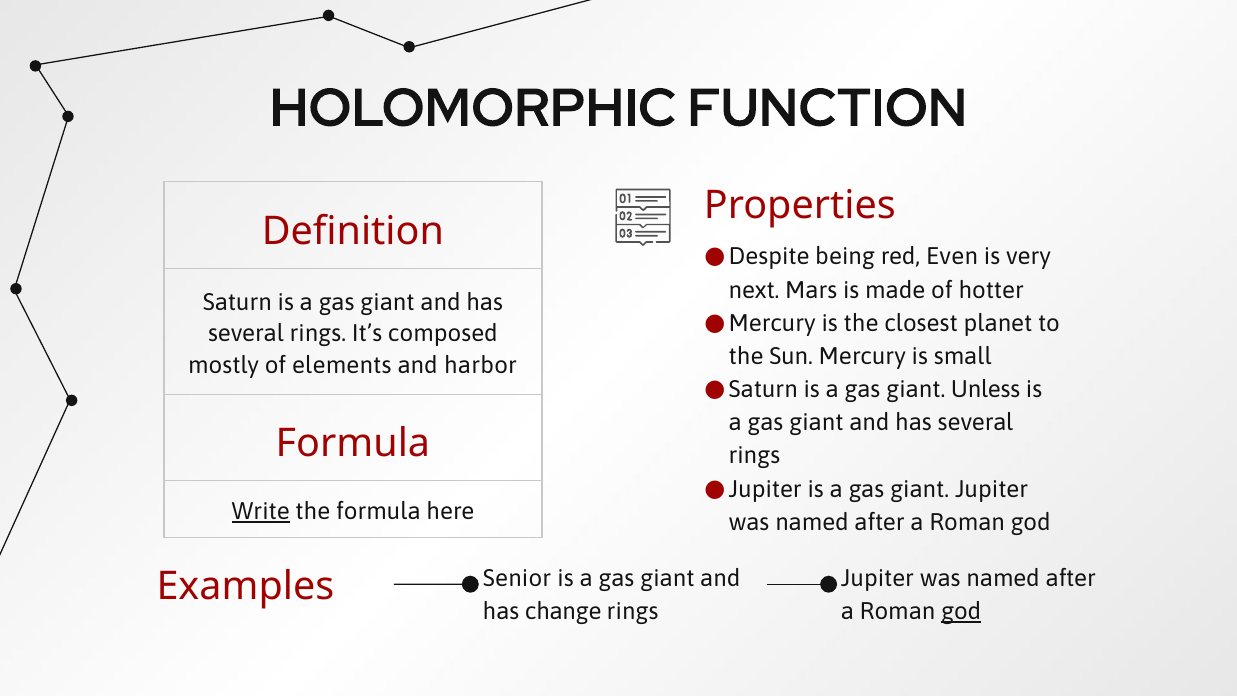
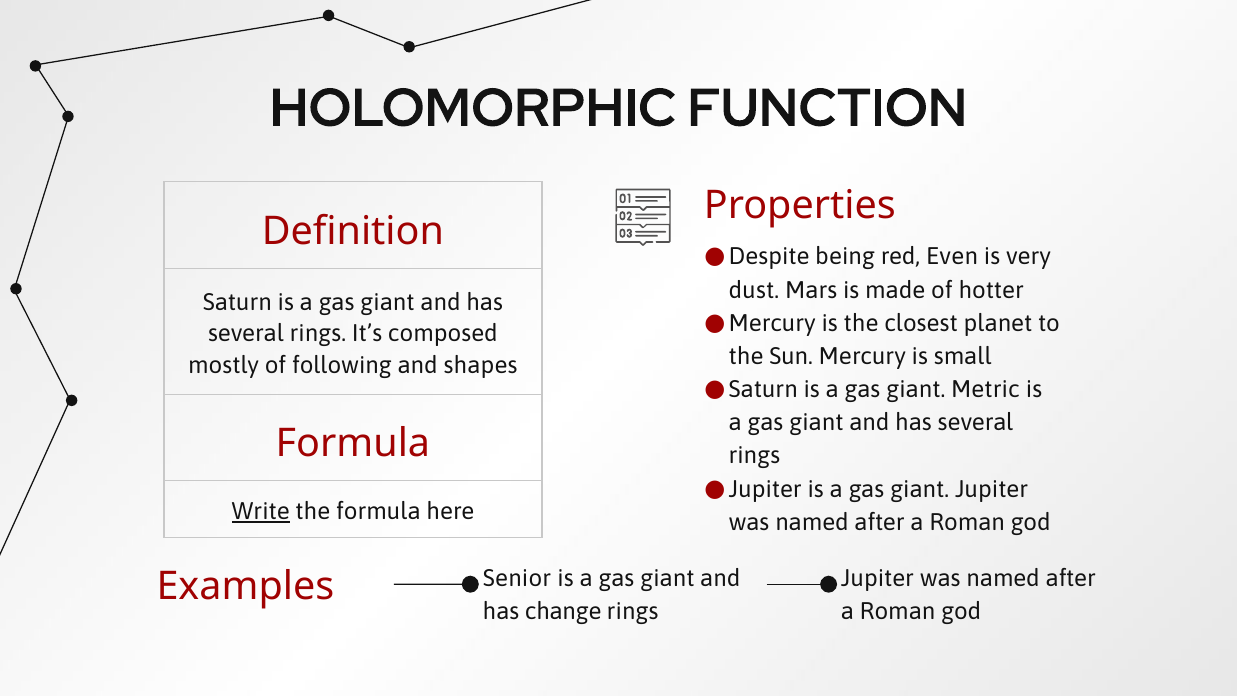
next: next -> dust (754, 290)
elements: elements -> following (342, 366)
harbor: harbor -> shapes (481, 366)
Unless: Unless -> Metric (985, 390)
god underline: present -> none (961, 611)
